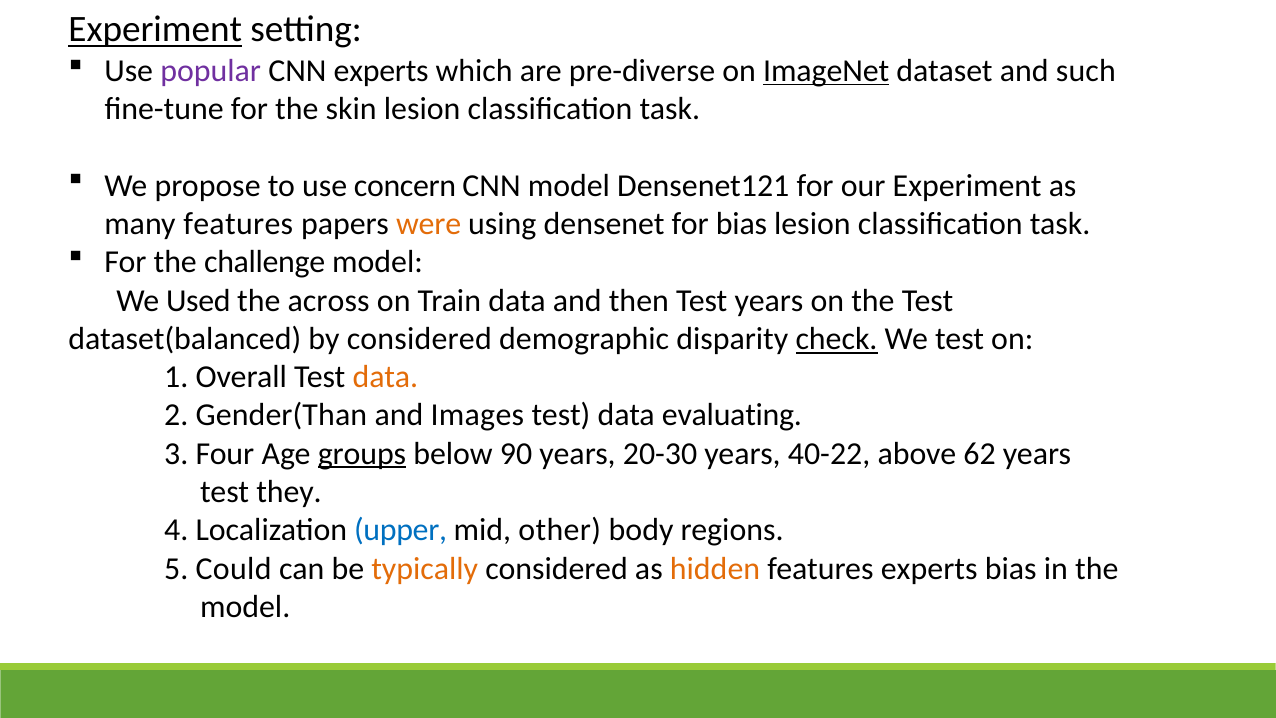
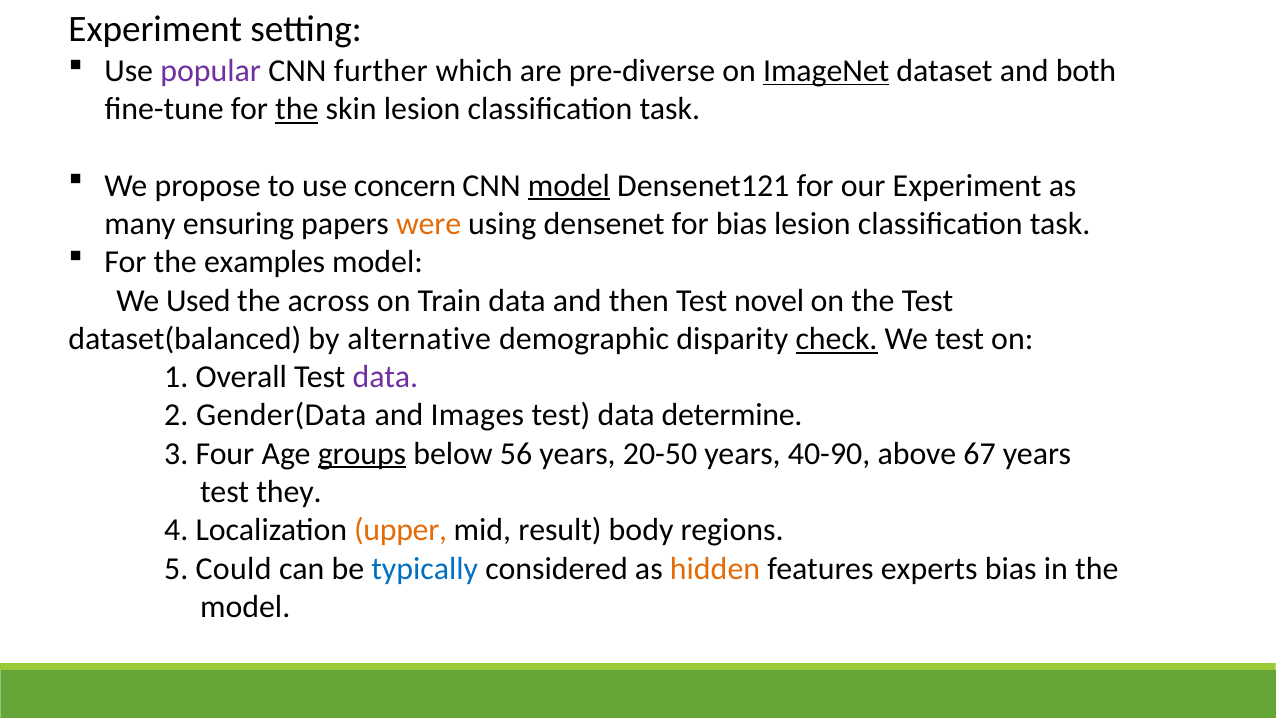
Experiment underline: present -> none (155, 30)
CNN experts: experts -> further (381, 71)
such: such -> both (1086, 71)
the underline: none -> present (297, 109)
model underline: none -> present (569, 186)
many features: features -> ensuring (238, 224)
challenge: challenge -> examples (265, 262)
Test years: years -> novel (769, 300)
by considered: considered -> alternative (419, 339)
data colour: orange -> purple (385, 377)
Gender(Than: Gender(Than -> Gender(Data (281, 415)
evaluating: evaluating -> determine (732, 415)
90: 90 -> 56 (516, 454)
20-30: 20-30 -> 20-50 (660, 454)
40-22: 40-22 -> 40-90 (829, 454)
62: 62 -> 67 (980, 454)
upper colour: blue -> orange (401, 530)
other: other -> result (560, 530)
typically colour: orange -> blue (425, 568)
